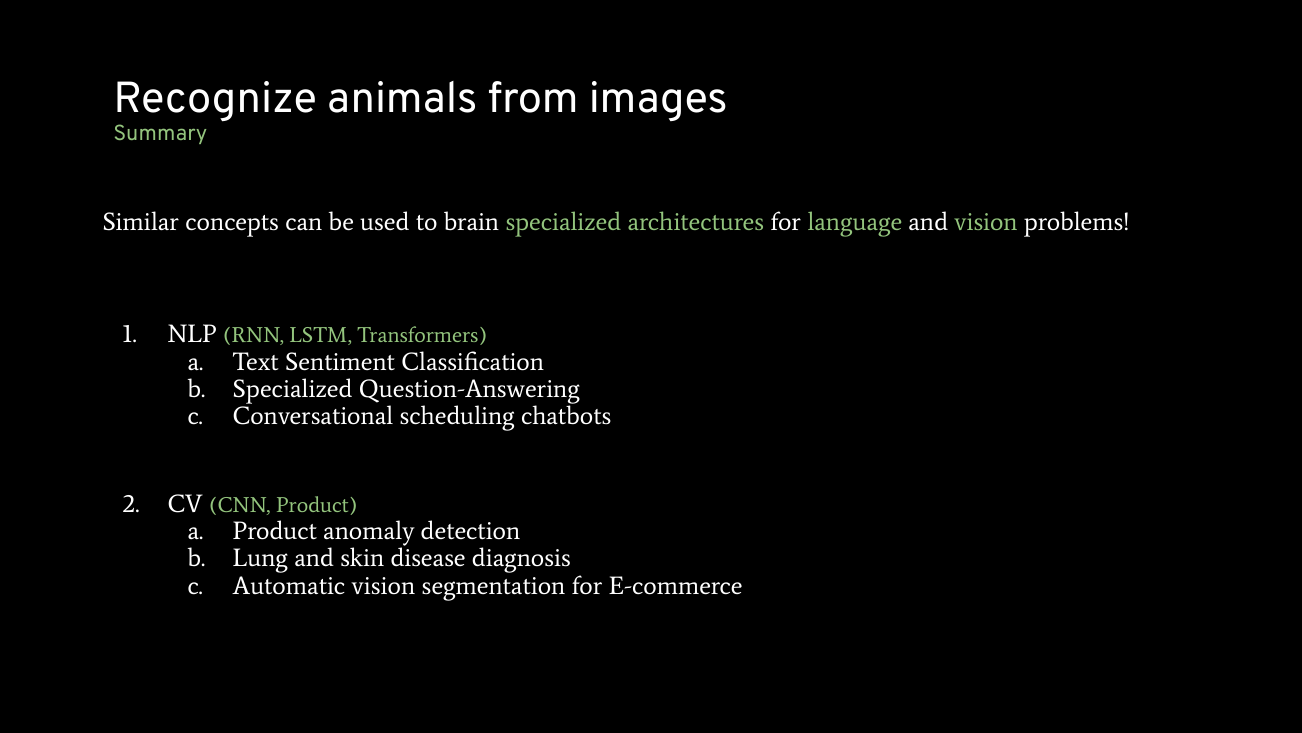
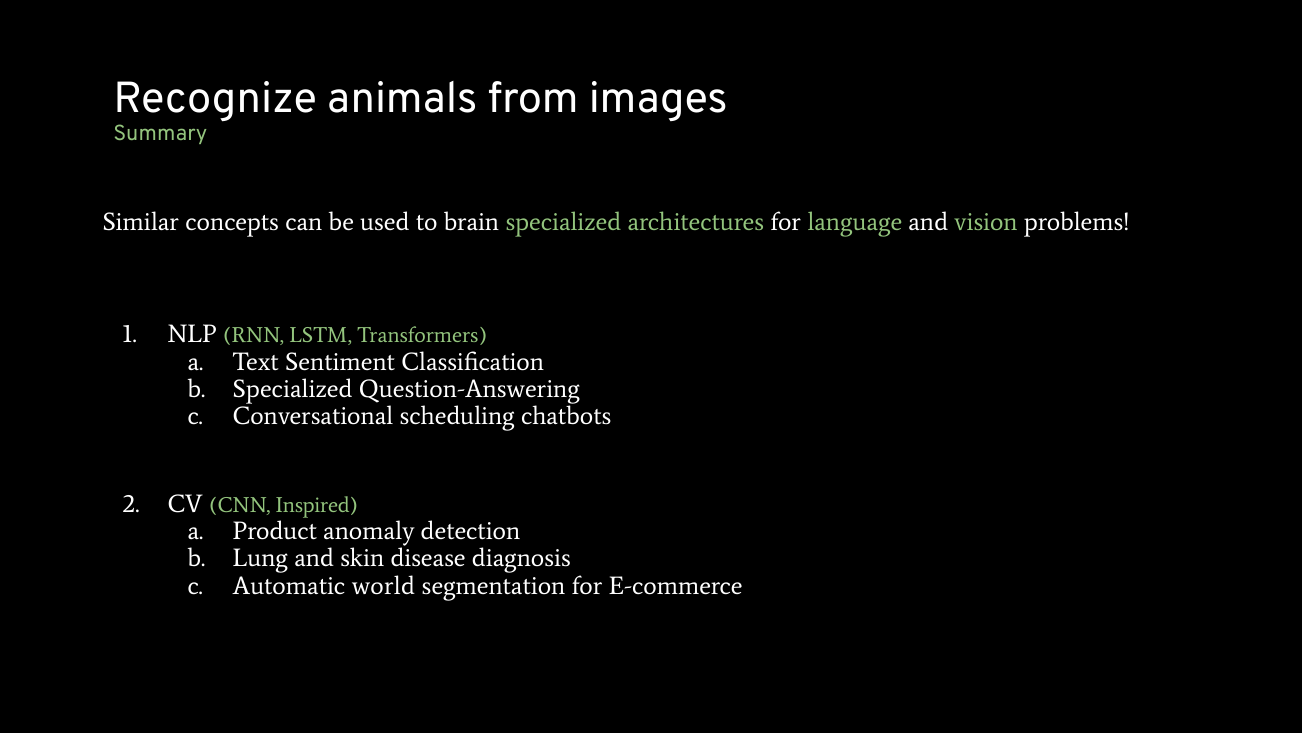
CNN Product: Product -> Inspired (317, 505)
Automatic vision: vision -> world (383, 585)
